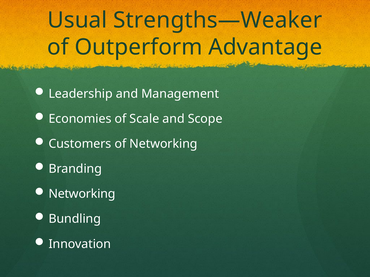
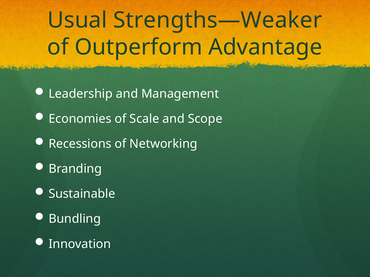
Customers: Customers -> Recessions (80, 144)
Networking: Networking -> Sustainable (82, 194)
